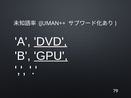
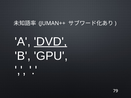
GPU underline: present -> none (51, 56)
